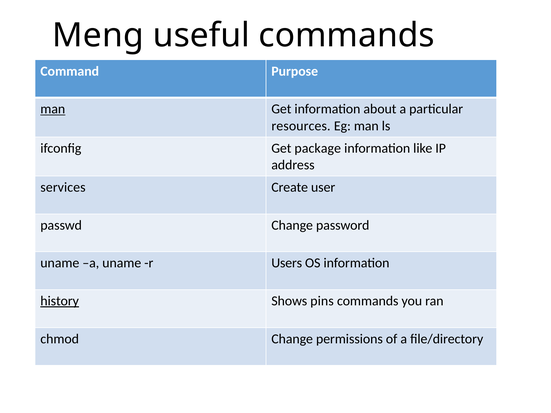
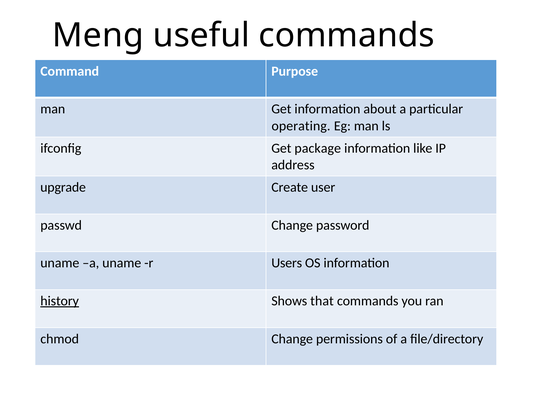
man underline: present -> none (53, 109)
resources: resources -> operating (301, 126)
services: services -> upgrade (63, 187)
pins: pins -> that (322, 301)
